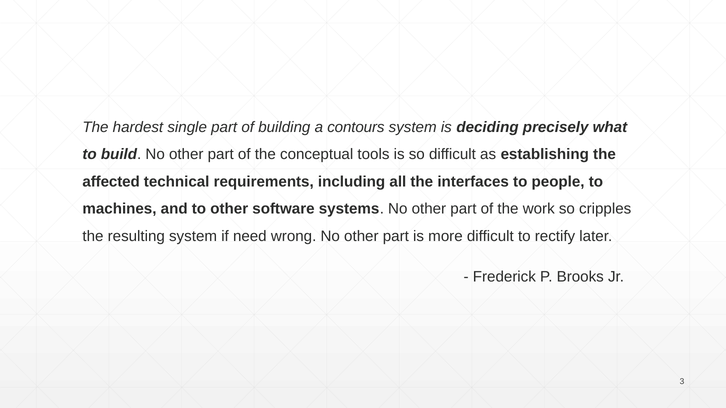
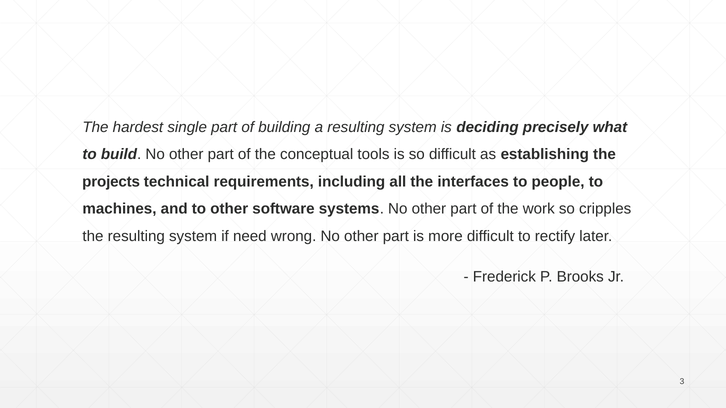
a contours: contours -> resulting (356, 127)
affected: affected -> projects (111, 182)
